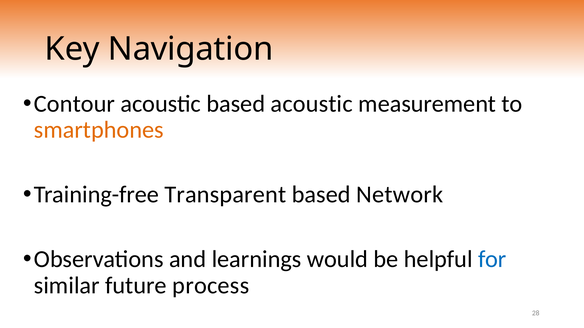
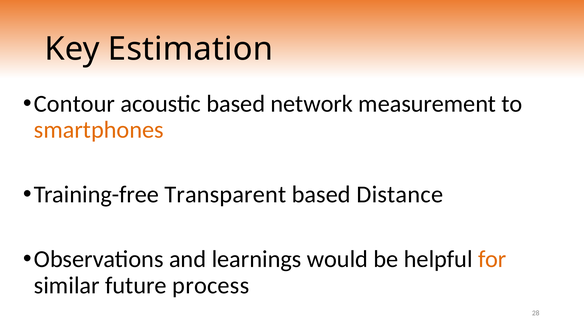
Navigation: Navigation -> Estimation (190, 49)
based acoustic: acoustic -> network (312, 104)
Network: Network -> Distance (400, 195)
for colour: blue -> orange (492, 260)
